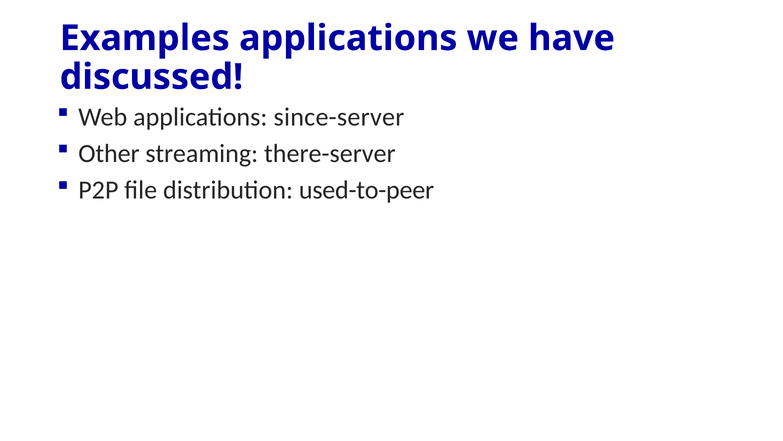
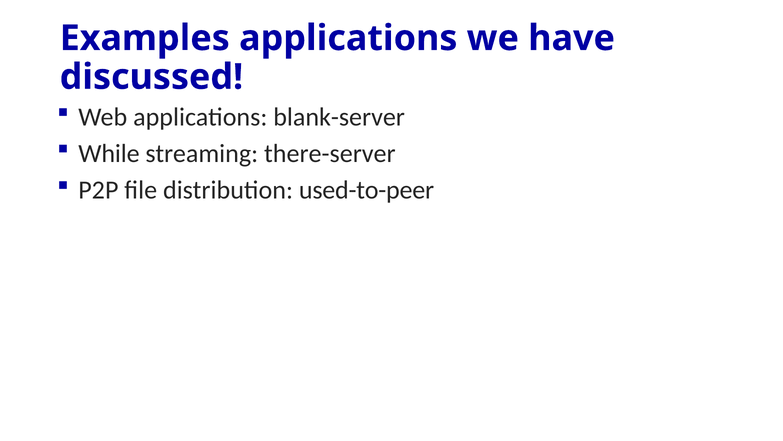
since-server: since-server -> blank-server (339, 117)
Other: Other -> While (109, 153)
